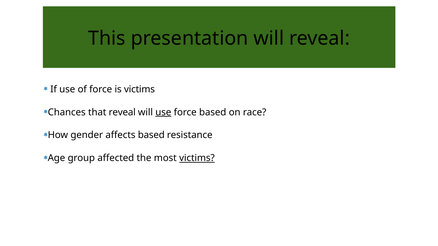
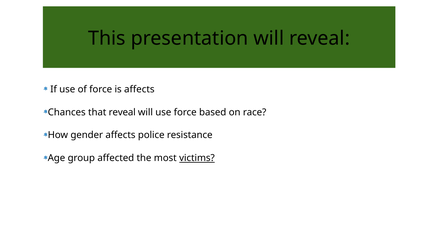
is victims: victims -> affects (139, 89)
use underline: present -> none (163, 112)
affects based: based -> police (151, 135)
